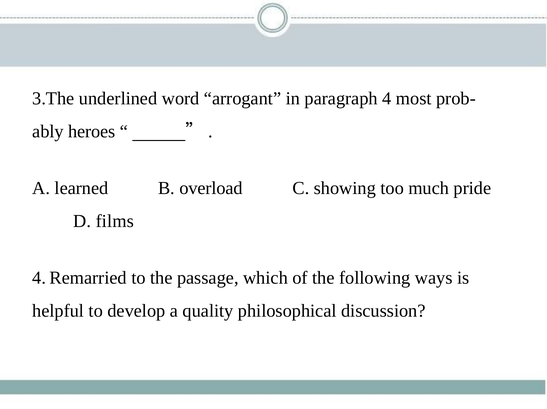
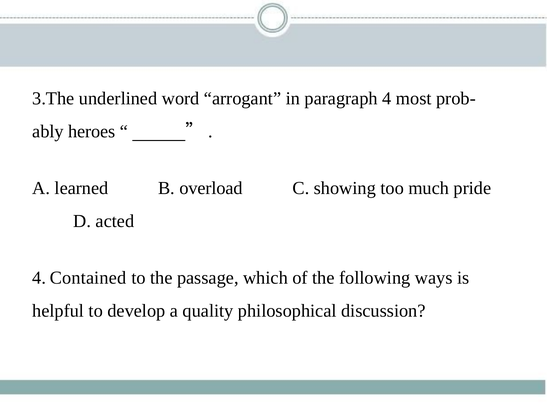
films: films -> acted (115, 221)
Remarried: Remarried -> Contained (88, 278)
